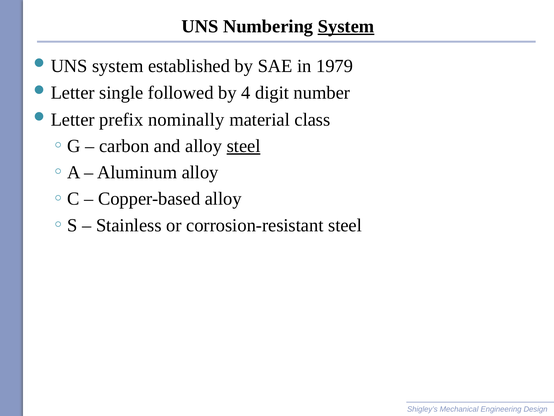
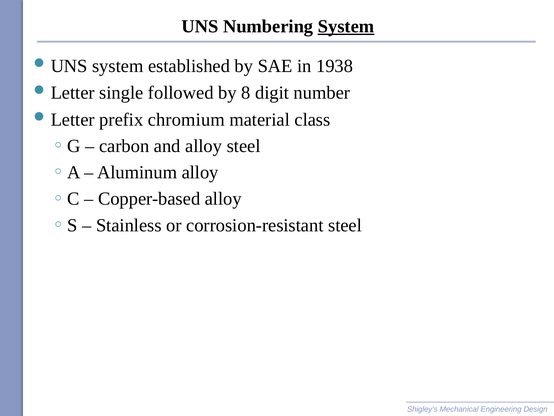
1979: 1979 -> 1938 (335, 66)
4: 4 -> 8 (246, 93)
nominally: nominally -> chromium (186, 119)
steel underline: present -> none (244, 146)
